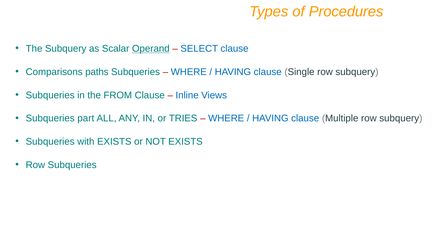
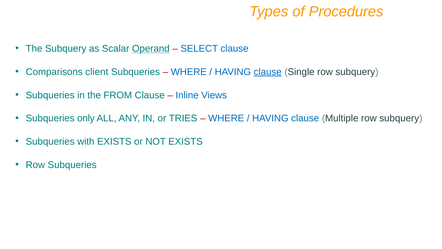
paths: paths -> client (97, 72)
clause underline: none -> present (268, 72)
part: part -> only (86, 118)
